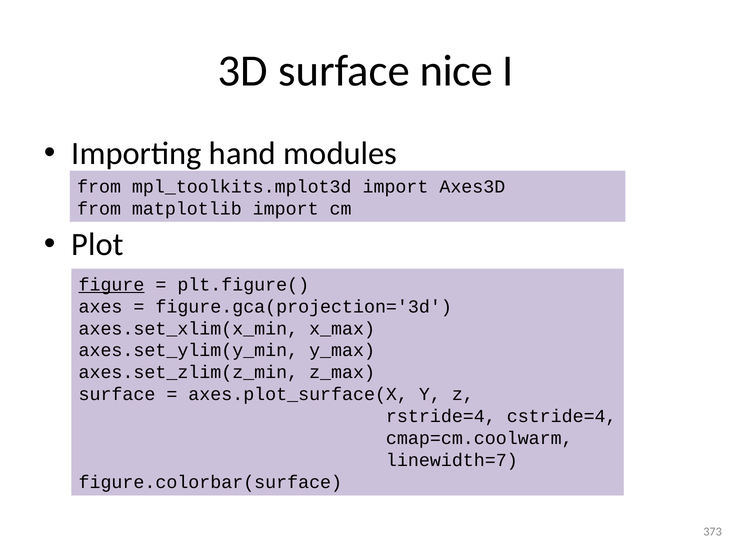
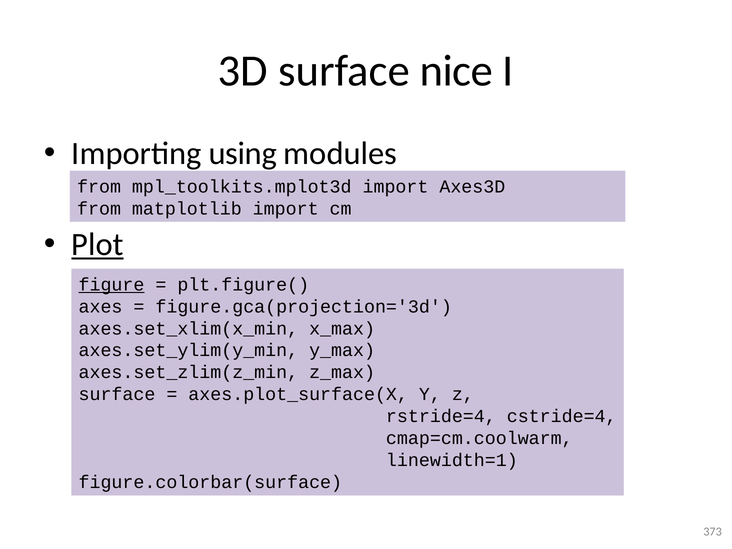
hand: hand -> using (243, 154)
Plot underline: none -> present (98, 245)
linewidth=7: linewidth=7 -> linewidth=1 (452, 460)
